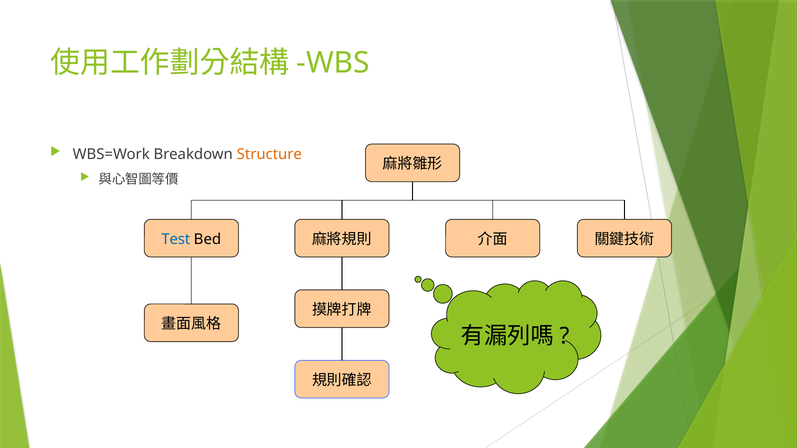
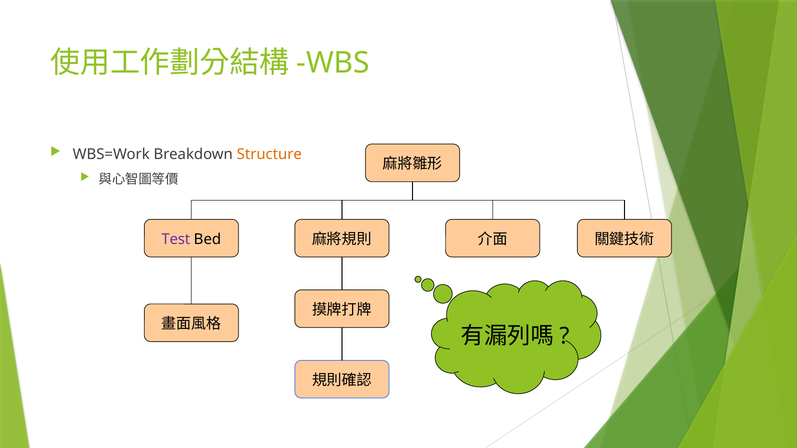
Test colour: blue -> purple (176, 239)
